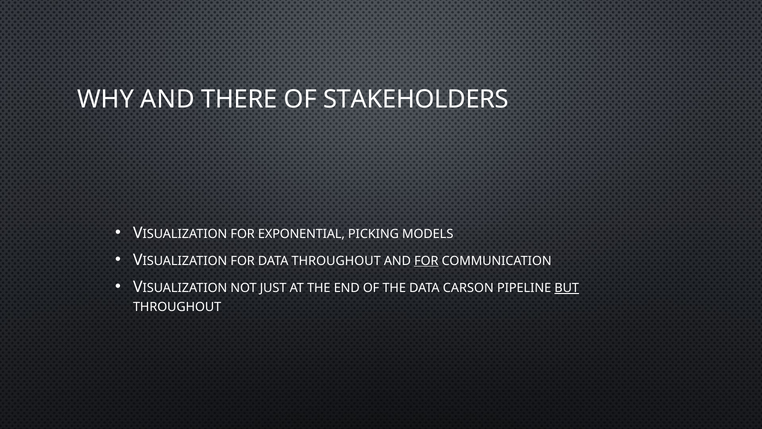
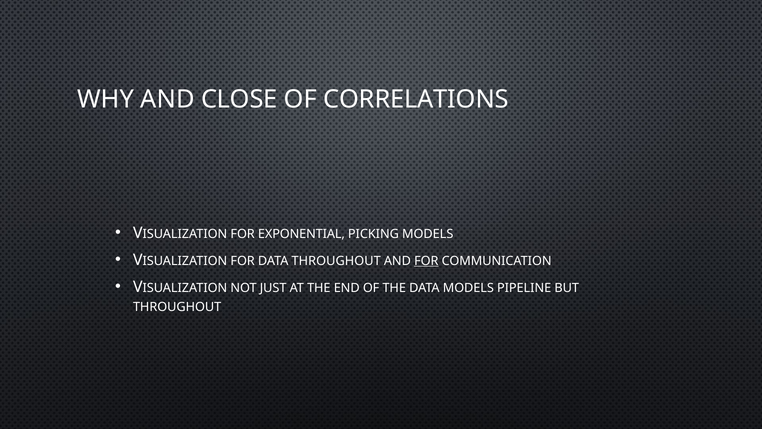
THERE: THERE -> CLOSE (239, 99)
STAKEHOLDERS: STAKEHOLDERS -> CORRELATIONS (416, 99)
DATA CARSON: CARSON -> MODELS (468, 288)
BUT underline: present -> none (567, 288)
